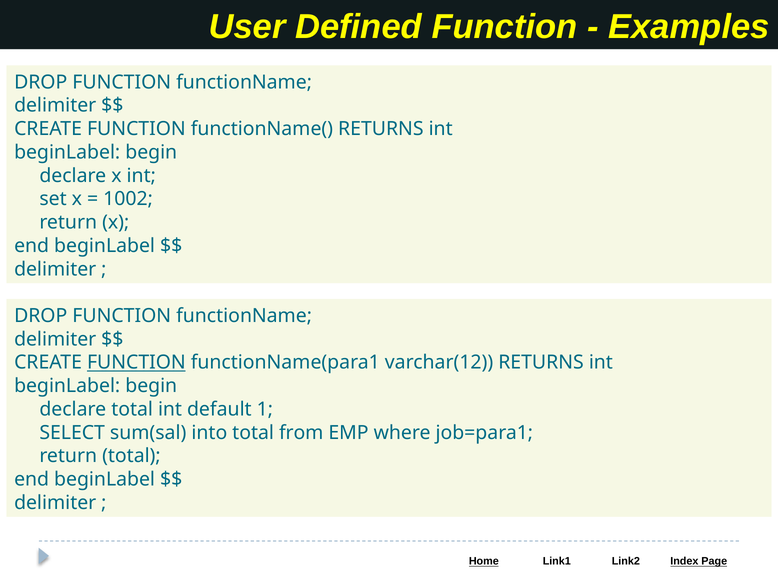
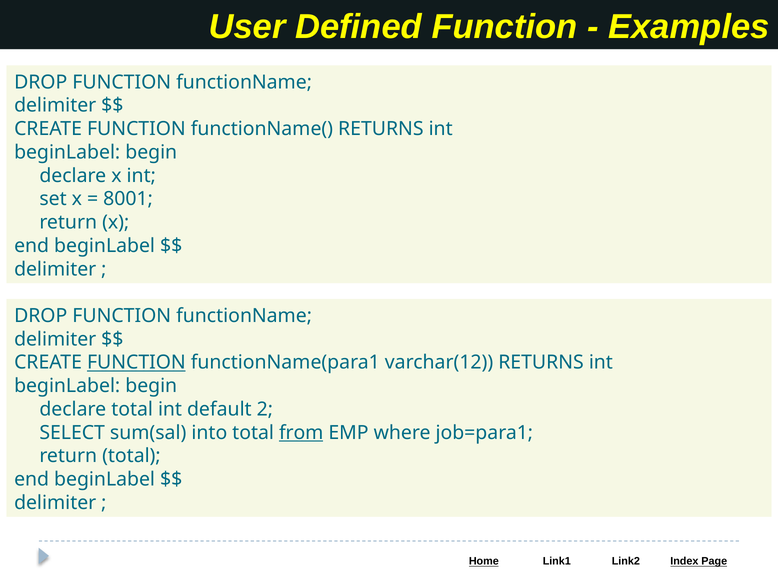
1002: 1002 -> 8001 (128, 199)
1: 1 -> 2 (265, 409)
from underline: none -> present (301, 432)
